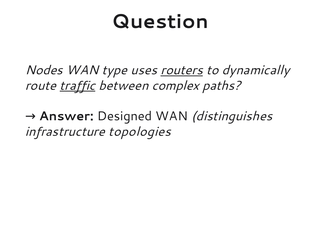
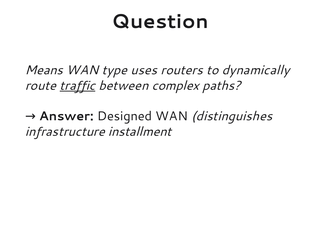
Nodes: Nodes -> Means (44, 70)
routers underline: present -> none (182, 70)
topologies: topologies -> installment (140, 132)
